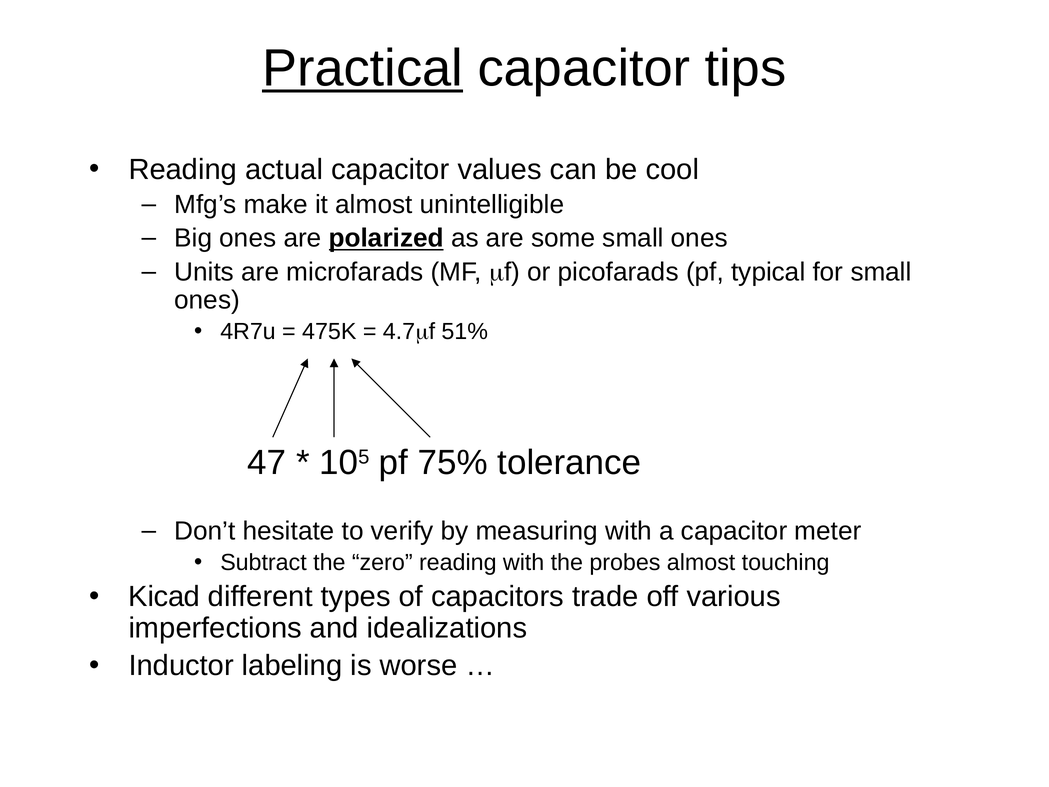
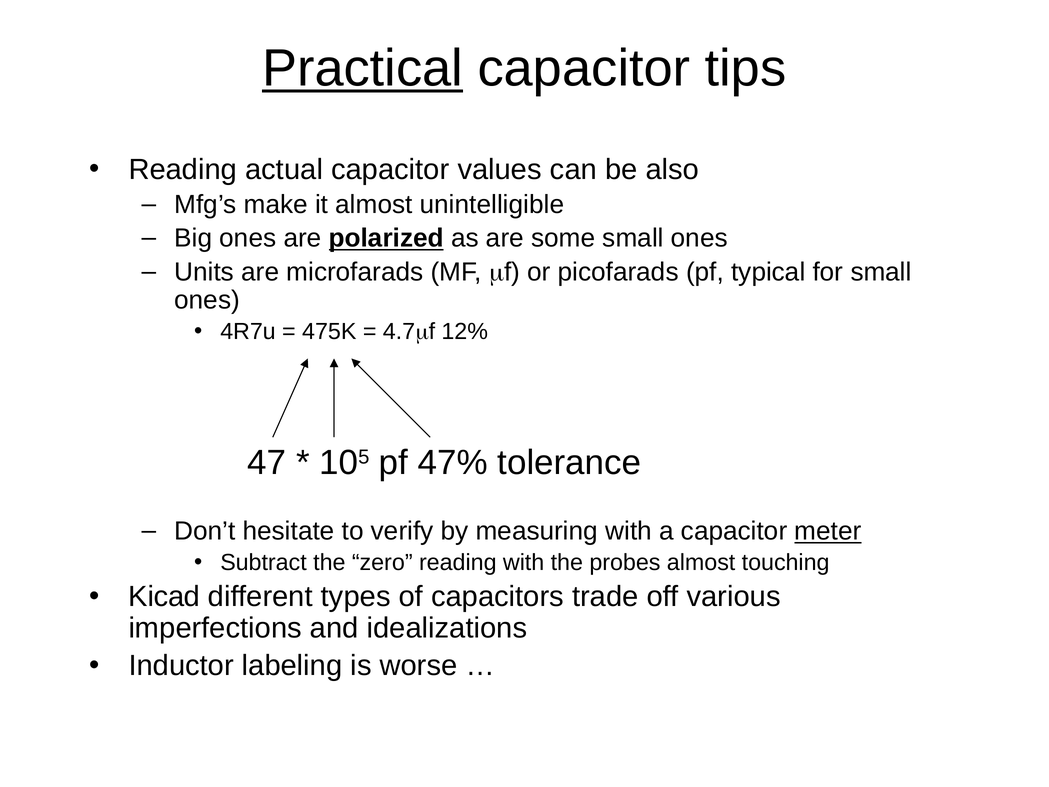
cool: cool -> also (672, 169)
51%: 51% -> 12% (465, 332)
75%: 75% -> 47% (453, 462)
meter underline: none -> present (828, 531)
